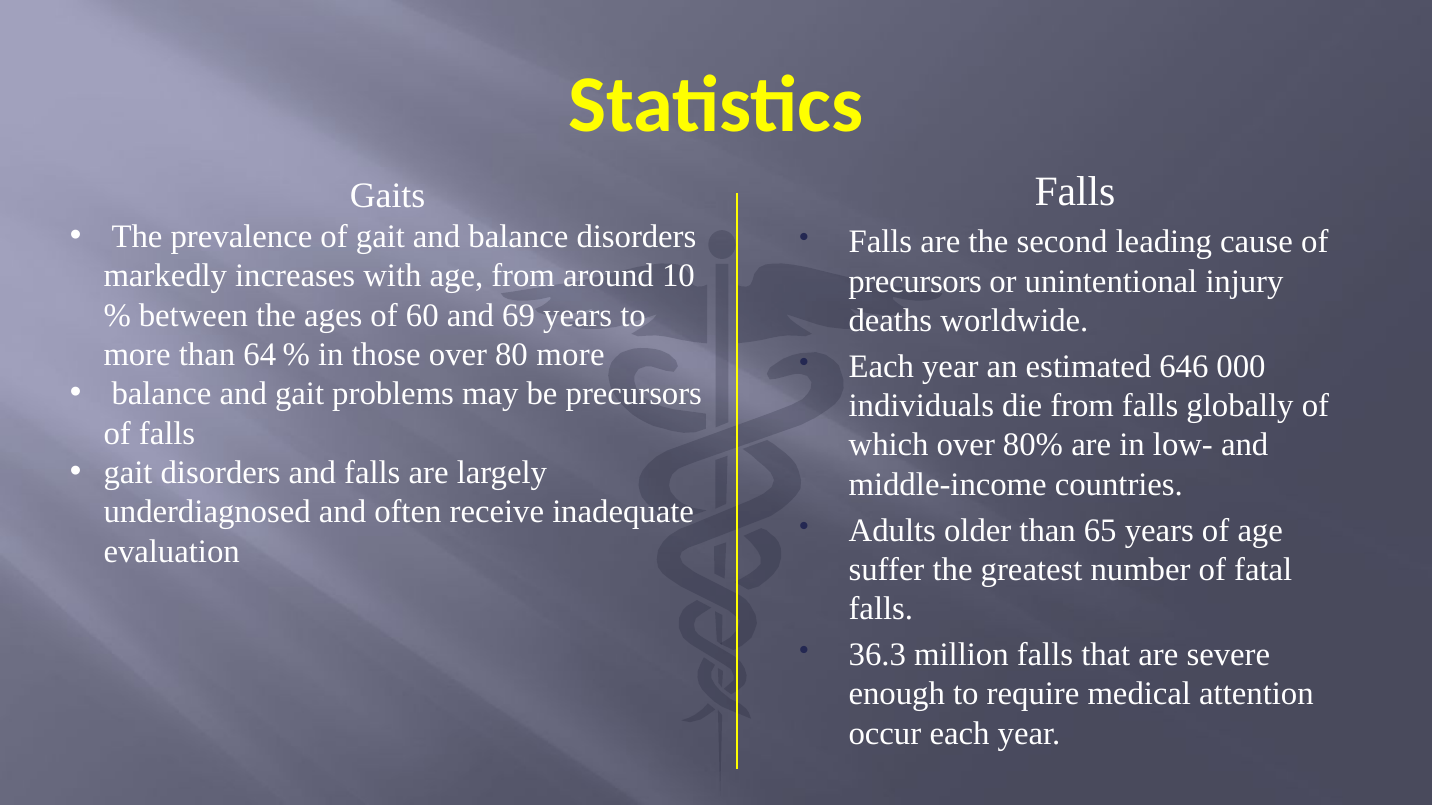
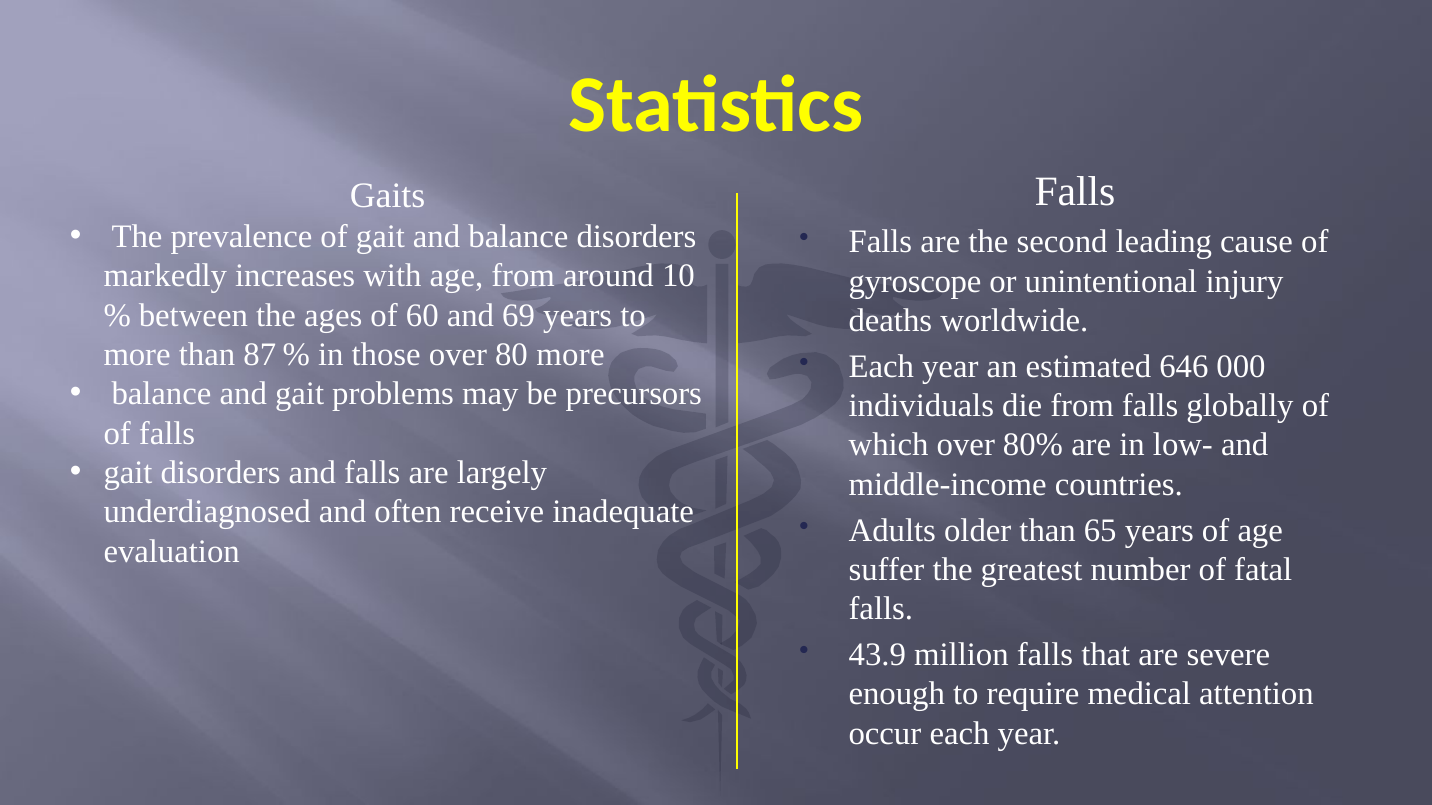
precursors: precursors -> gyroscope (915, 282)
64: 64 -> 87 (260, 355)
36.3: 36.3 -> 43.9 (877, 655)
